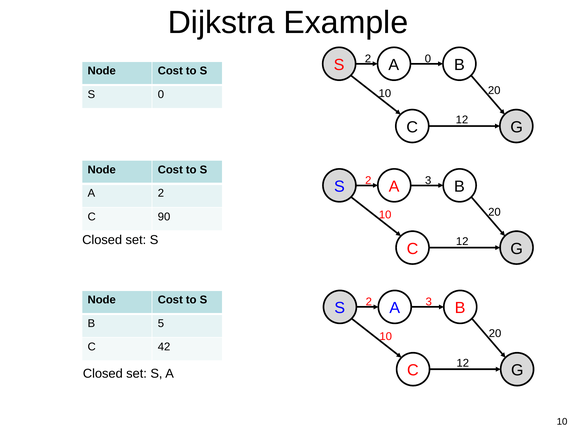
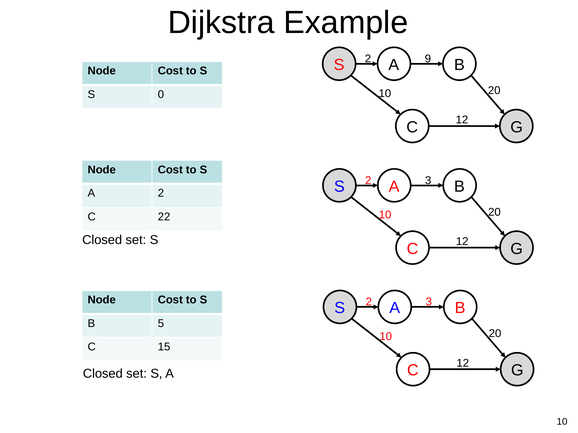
2 0: 0 -> 9 (428, 59)
90: 90 -> 22 (164, 217)
42: 42 -> 15 (164, 347)
